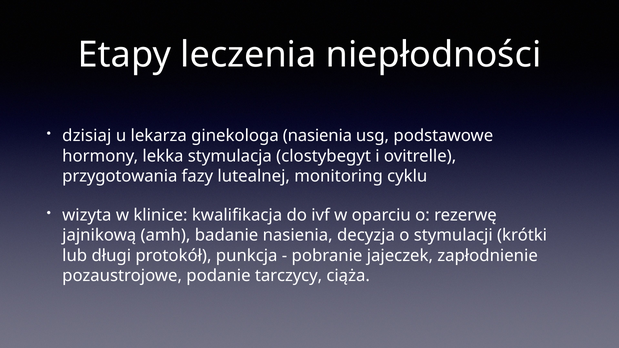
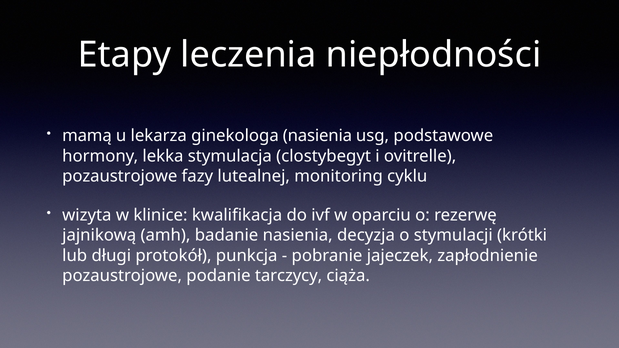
dzisiaj: dzisiaj -> mamą (87, 136)
przygotowania: przygotowania -> pozaustrojowe (120, 176)
